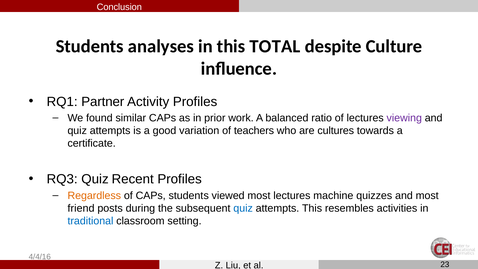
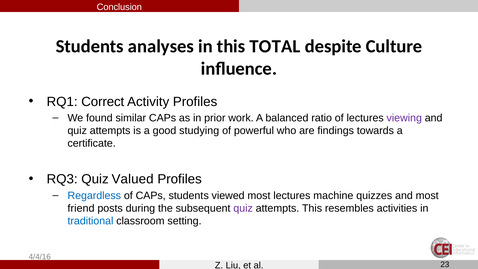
Partner: Partner -> Correct (103, 102)
variation: variation -> studying (199, 131)
teachers: teachers -> powerful (254, 131)
cultures: cultures -> findings (336, 131)
Recent: Recent -> Valued (133, 179)
Regardless colour: orange -> blue (94, 195)
quiz colour: blue -> purple (243, 208)
